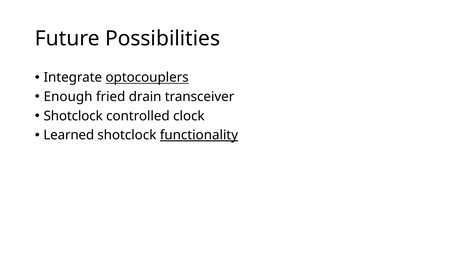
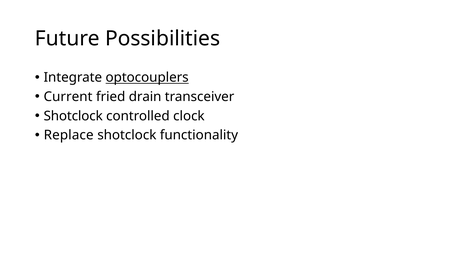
Enough: Enough -> Current (68, 97)
Learned: Learned -> Replace (69, 135)
functionality underline: present -> none (199, 135)
